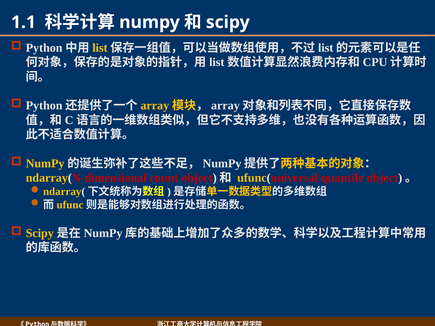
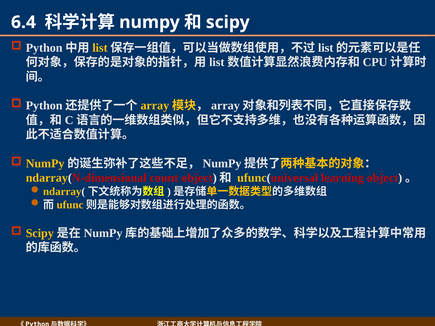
1.1: 1.1 -> 6.4 (23, 22)
quantile: quantile -> learning (342, 178)
